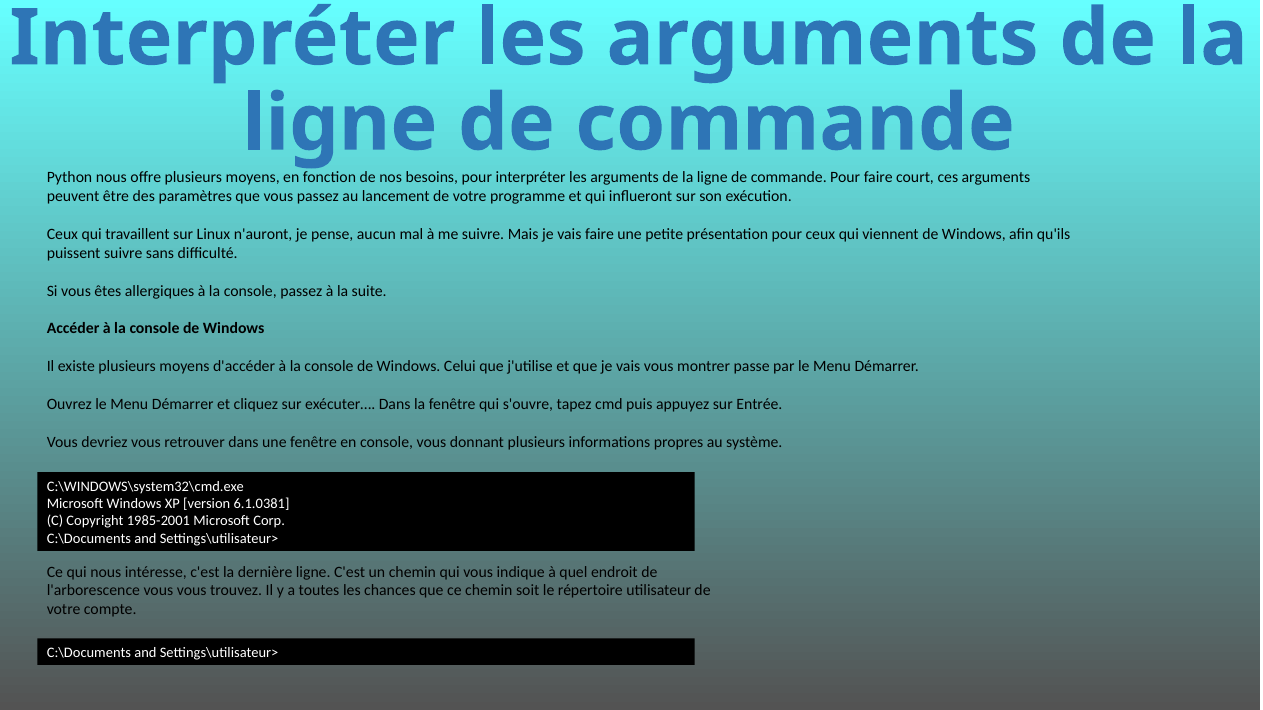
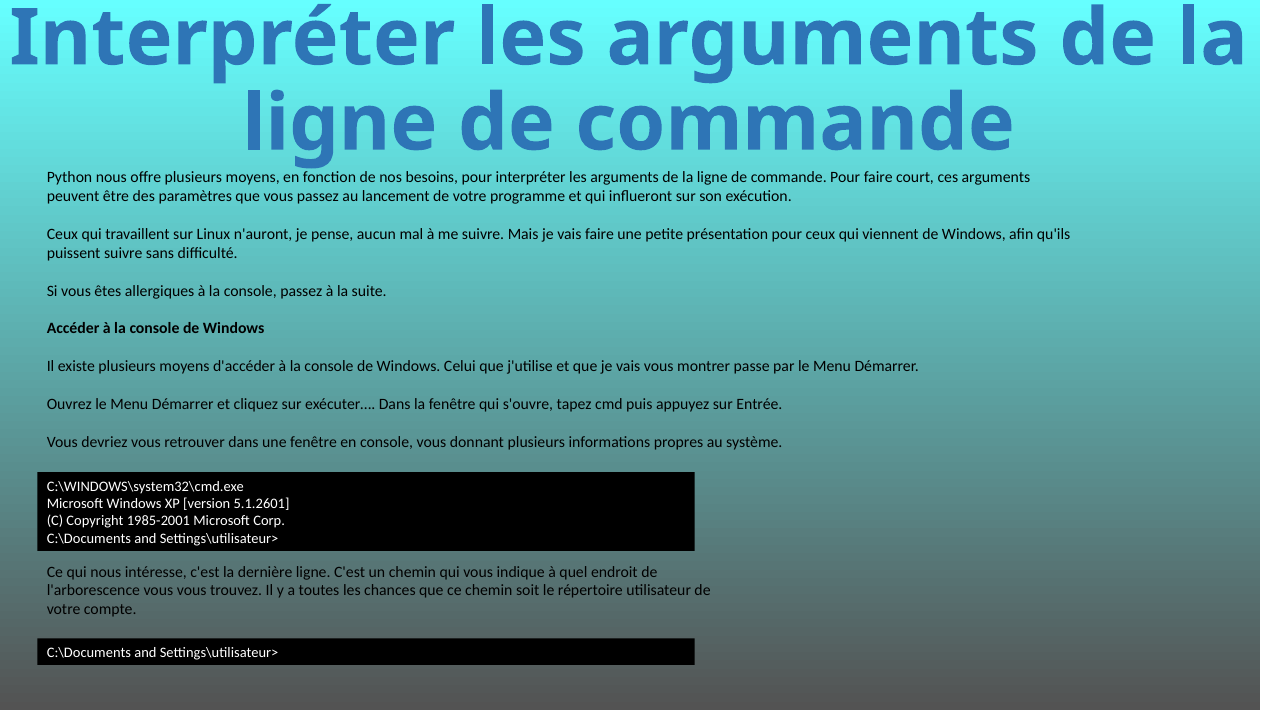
6.1.0381: 6.1.0381 -> 5.1.2601 (262, 504)
